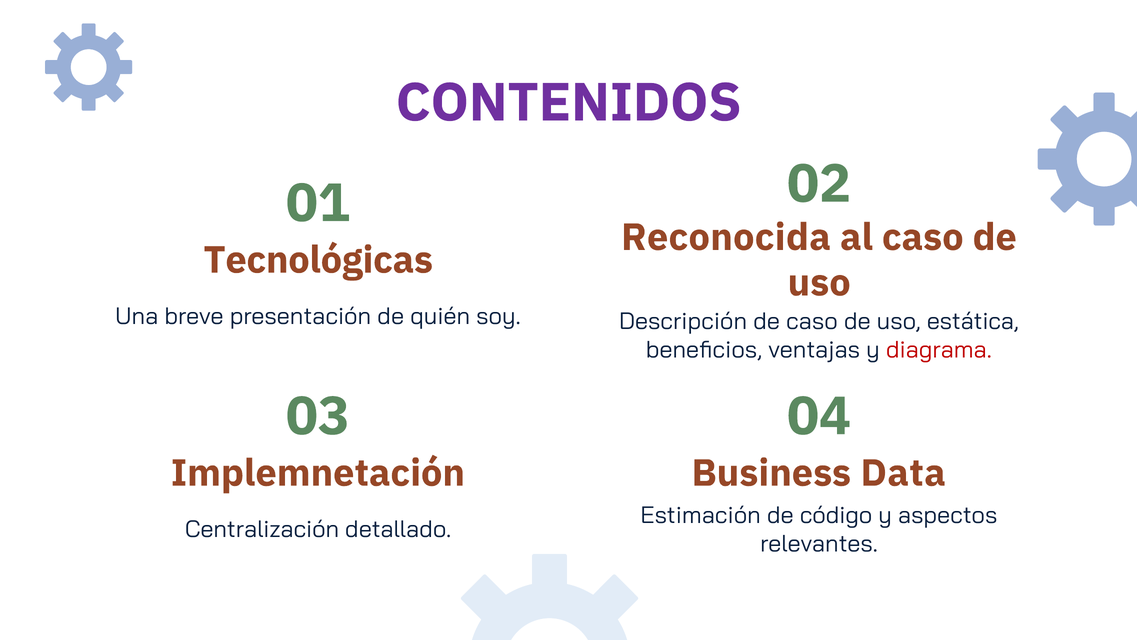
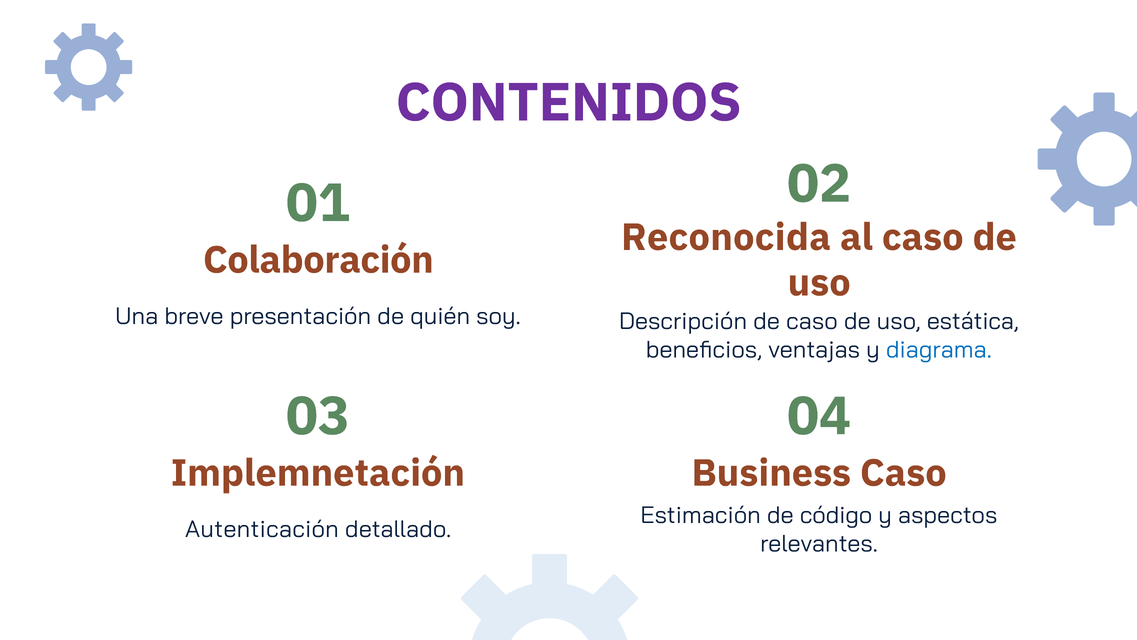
Tecnológicas: Tecnológicas -> Colaboración (318, 260)
diagrama colour: red -> blue (939, 350)
Business Data: Data -> Caso (903, 473)
Centralización: Centralización -> Autenticación (262, 529)
